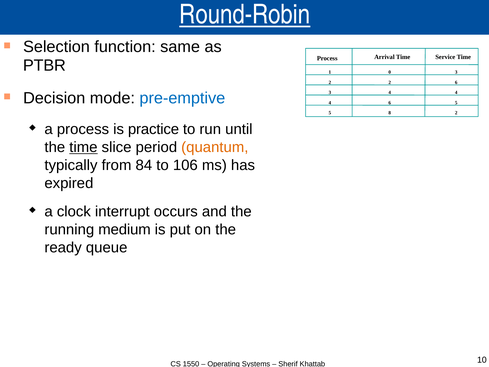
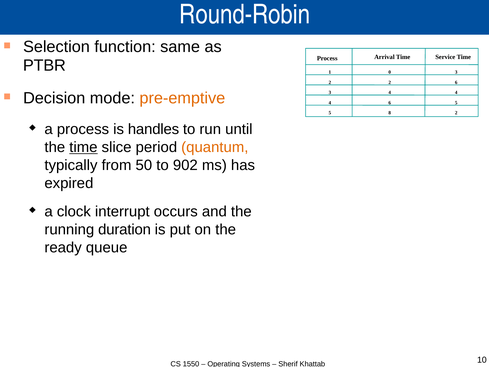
Round-Robin underline: present -> none (245, 15)
pre-emptive colour: blue -> orange (182, 98)
practice: practice -> handles (154, 129)
84: 84 -> 50 (144, 165)
106: 106 -> 902 (185, 165)
medium: medium -> duration (125, 229)
